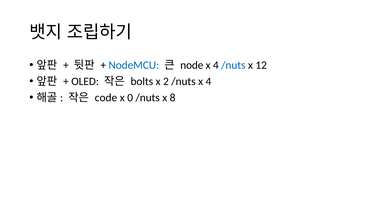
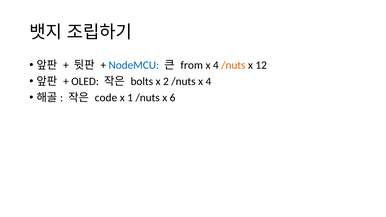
node: node -> from (192, 65)
/nuts colour: blue -> orange (233, 65)
0: 0 -> 1 (130, 98)
8: 8 -> 6 (173, 98)
